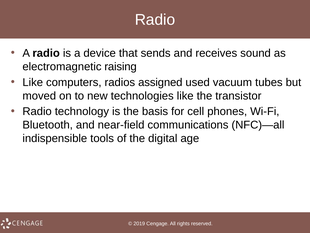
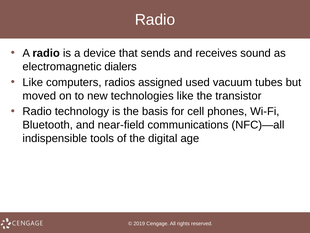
raising: raising -> dialers (121, 66)
